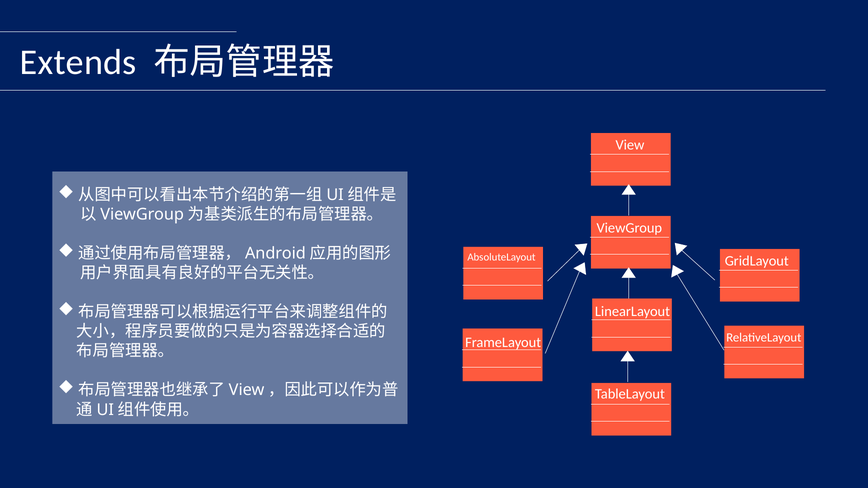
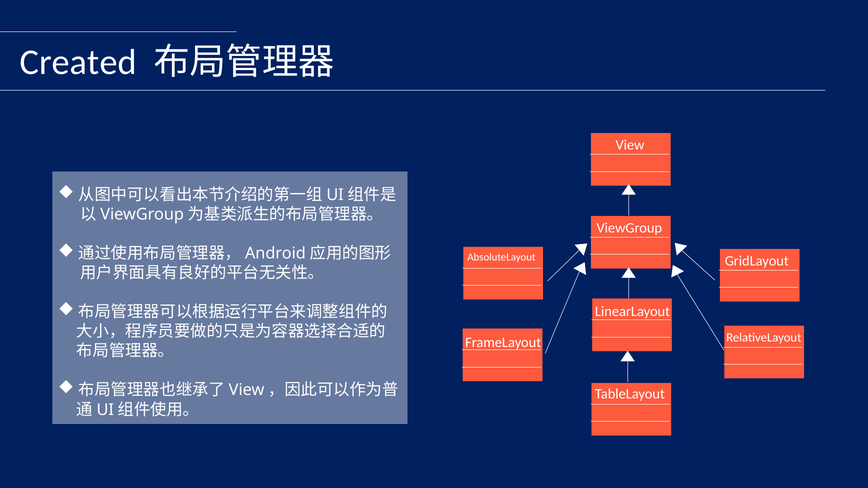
Extends: Extends -> Created (78, 63)
